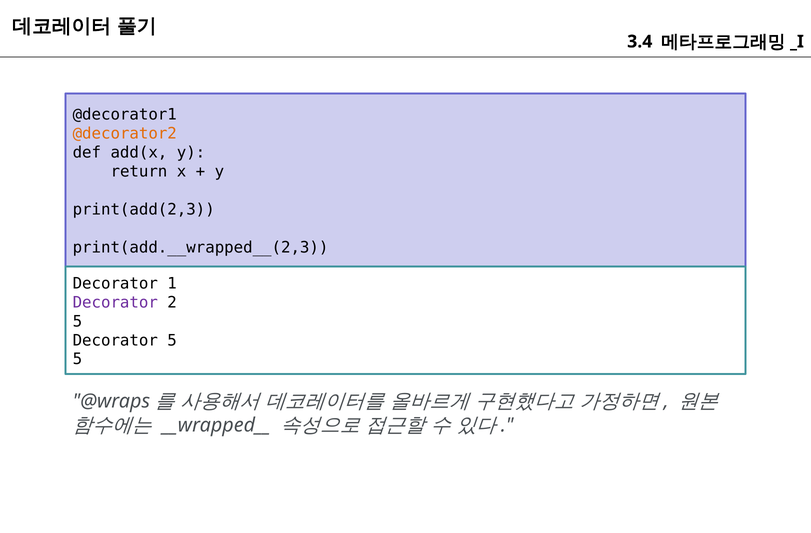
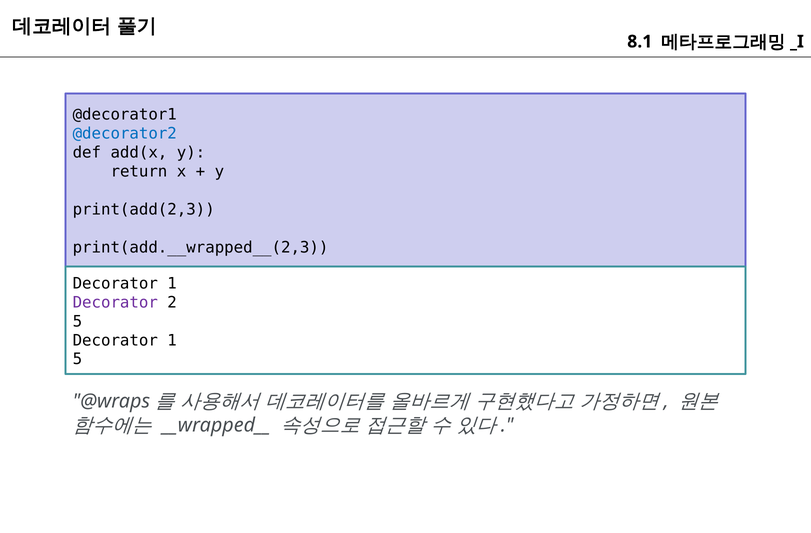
3.4: 3.4 -> 8.1 (640, 42)
@decorator2 colour: orange -> blue (125, 134)
5: 5 -> 1 (172, 340)
